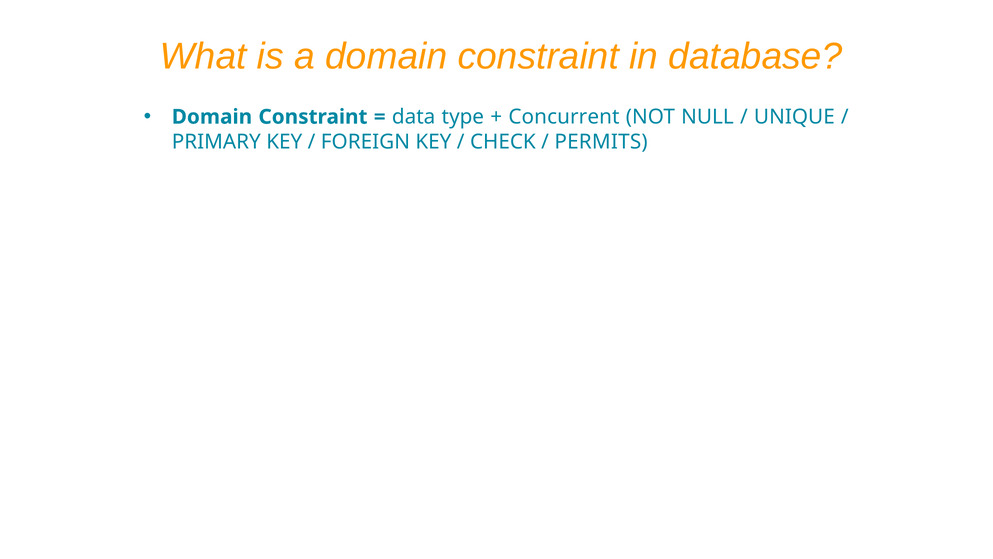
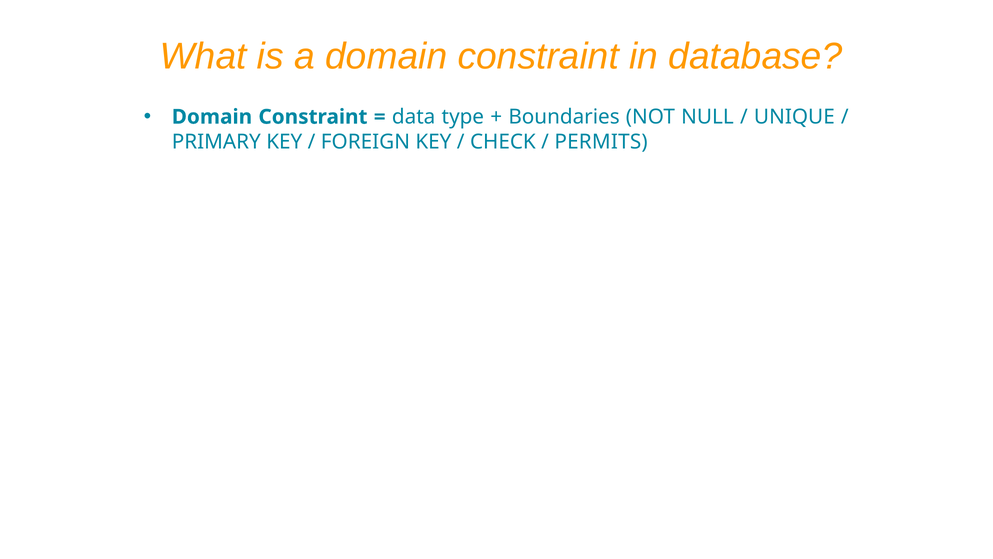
Concurrent: Concurrent -> Boundaries (564, 117)
